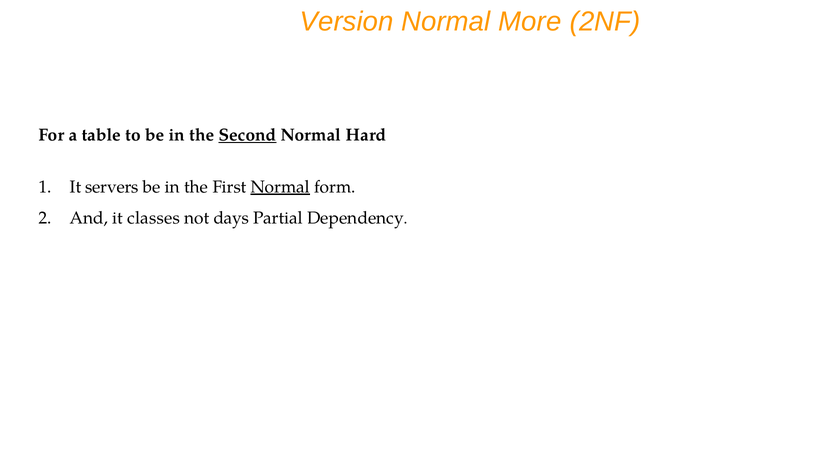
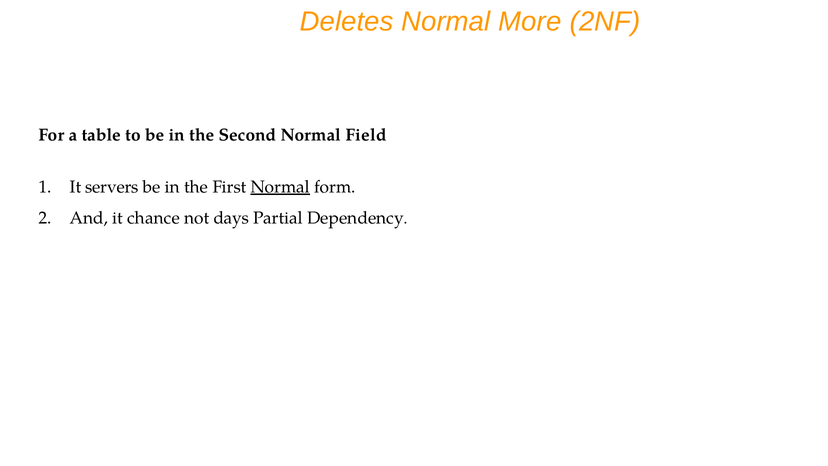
Version: Version -> Deletes (347, 22)
Second underline: present -> none (247, 135)
Hard: Hard -> Field (366, 135)
classes: classes -> chance (154, 218)
